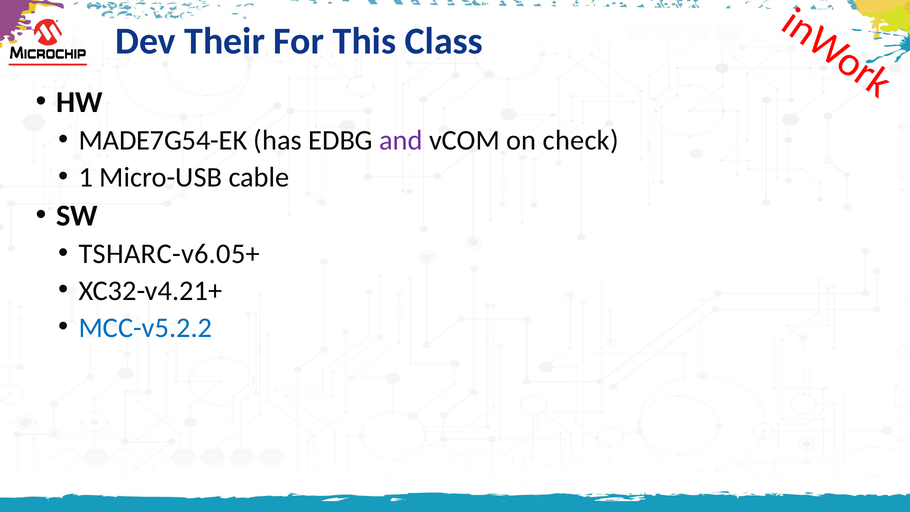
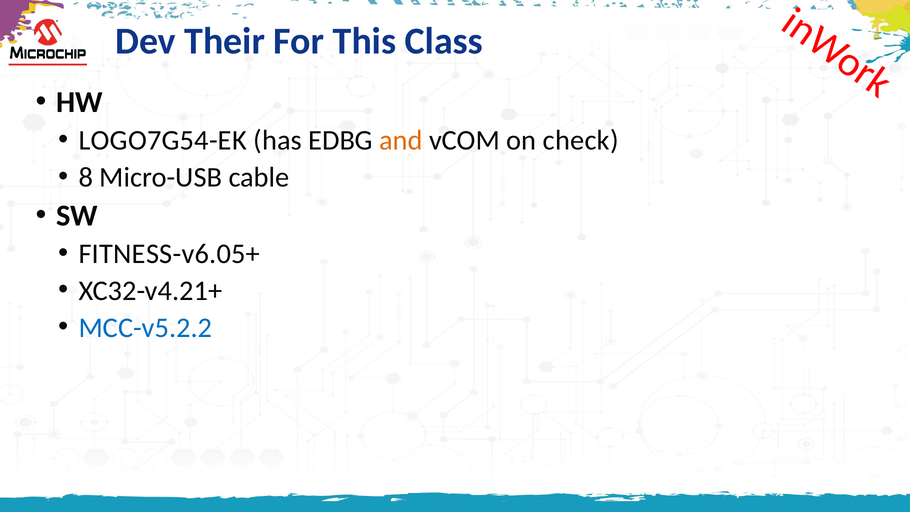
MADE7G54-EK: MADE7G54-EK -> LOGO7G54-EK (163, 140)
and colour: purple -> orange (401, 140)
1: 1 -> 8 (86, 177)
TSHARC-v6.05+: TSHARC-v6.05+ -> FITNESS-v6.05+ (169, 254)
